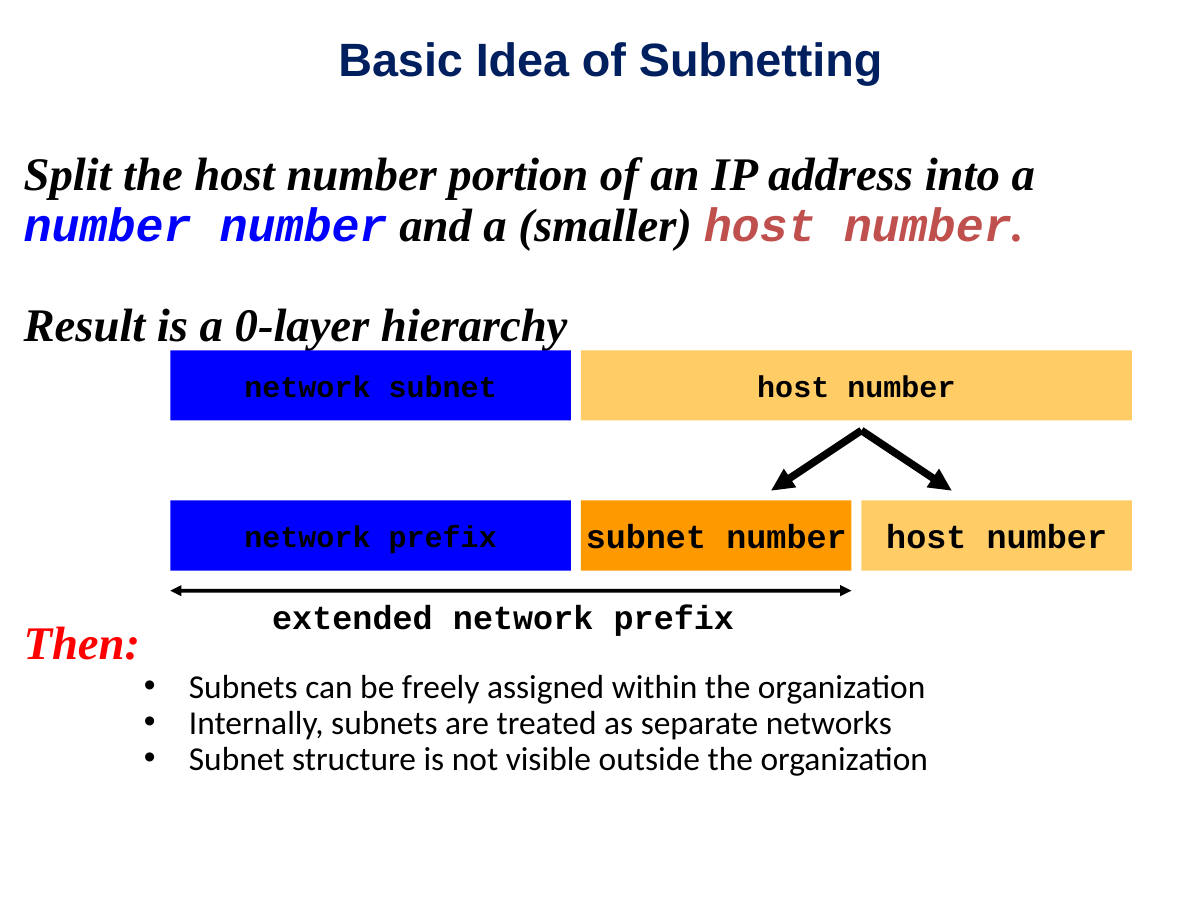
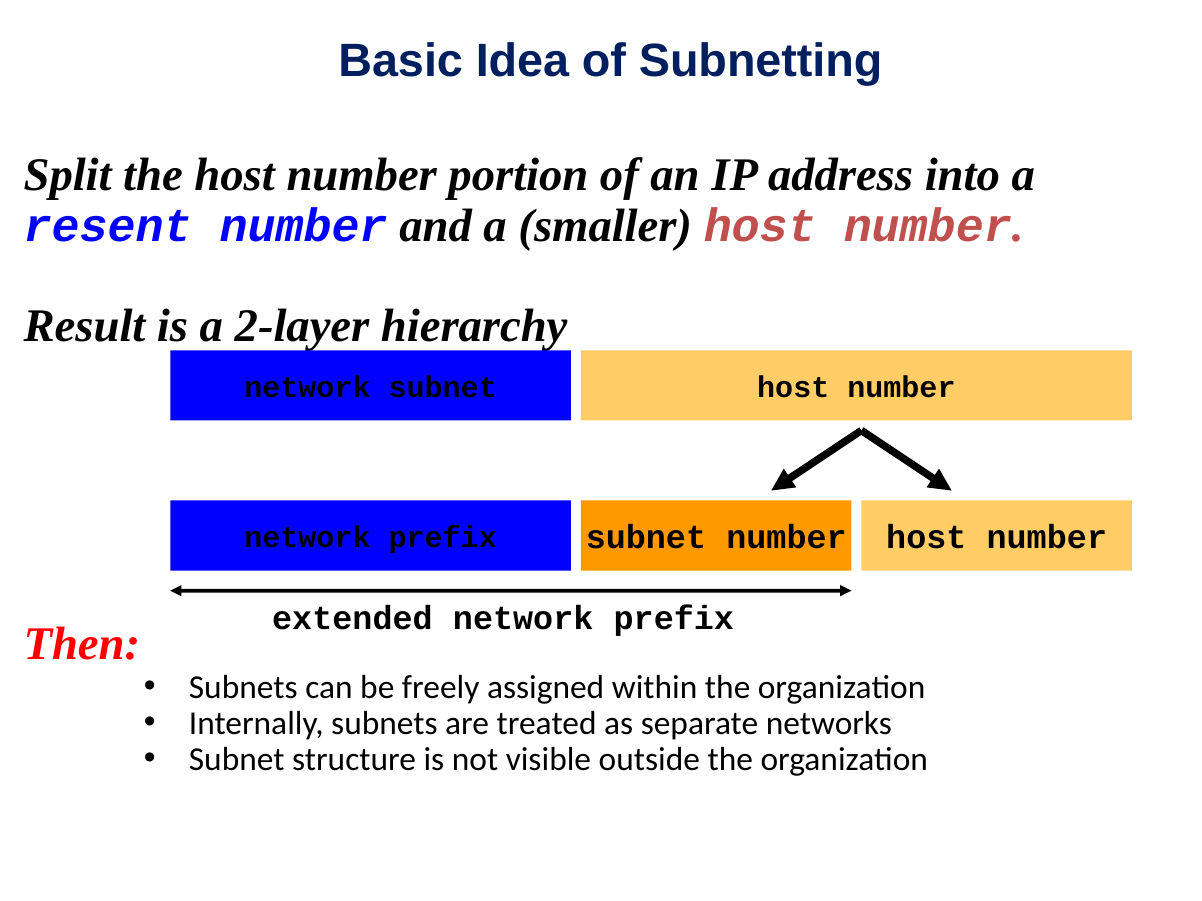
number: number -> resent (108, 226)
0-layer: 0-layer -> 2-layer (302, 327)
